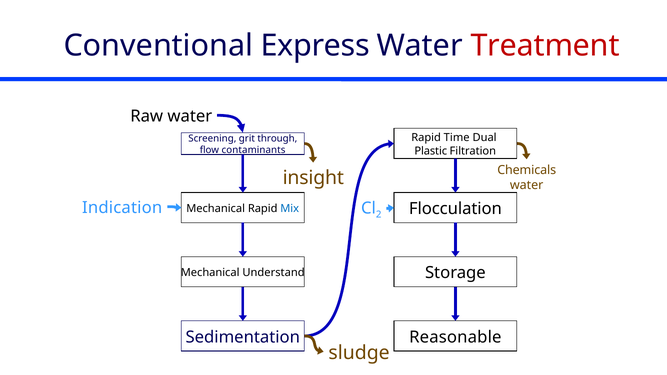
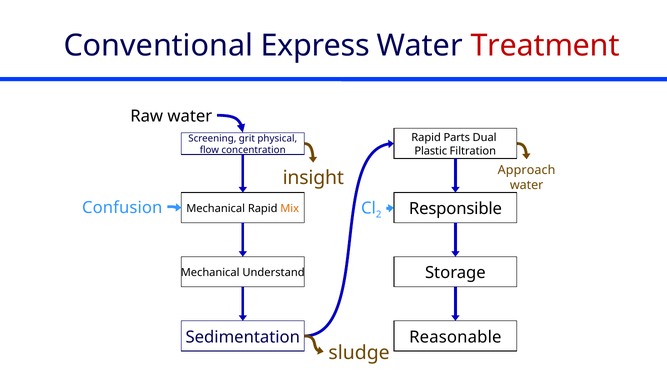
Time: Time -> Parts (457, 138)
through: through -> physical (277, 138)
contaminants: contaminants -> concentration (254, 150)
Chemicals: Chemicals -> Approach (527, 170)
Indication: Indication -> Confusion (122, 208)
Flocculation: Flocculation -> Responsible (455, 209)
Mix colour: blue -> orange (290, 209)
